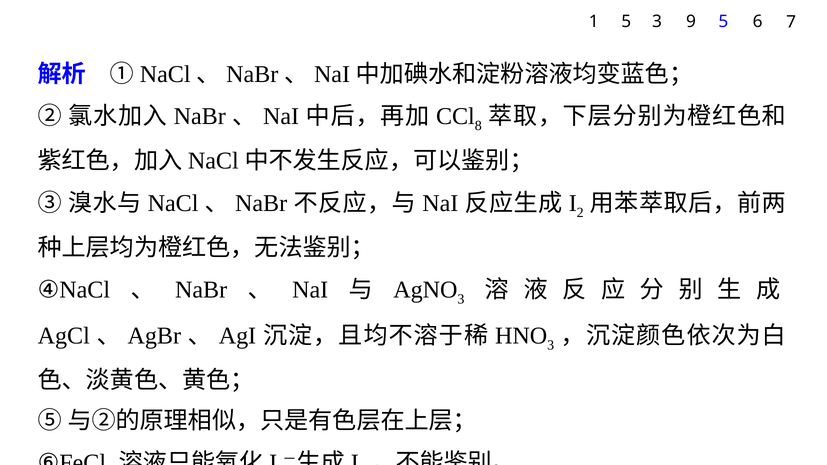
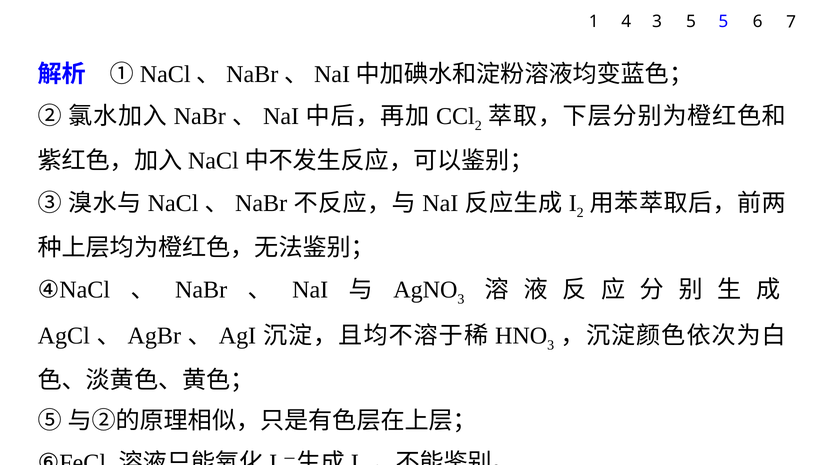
1 5: 5 -> 4 (626, 21)
3 9: 9 -> 5 (691, 21)
8: 8 -> 2 (478, 126)
